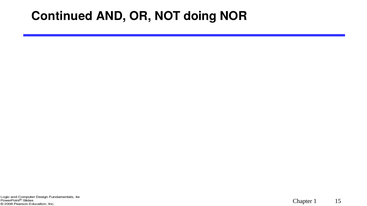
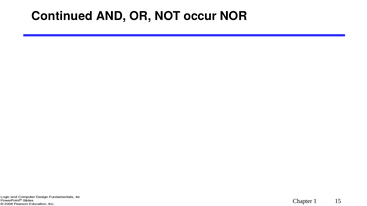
doing: doing -> occur (200, 16)
